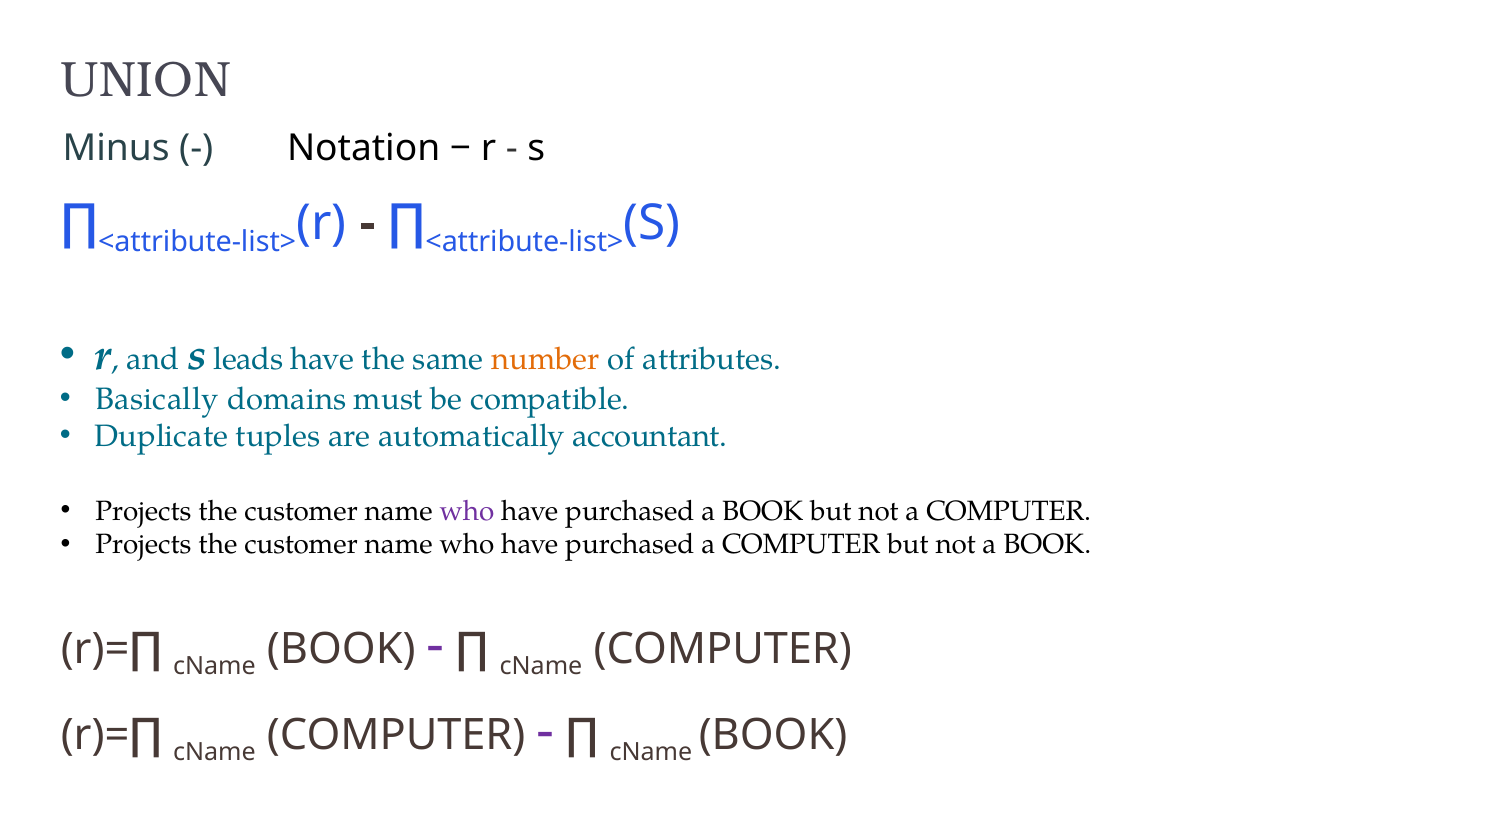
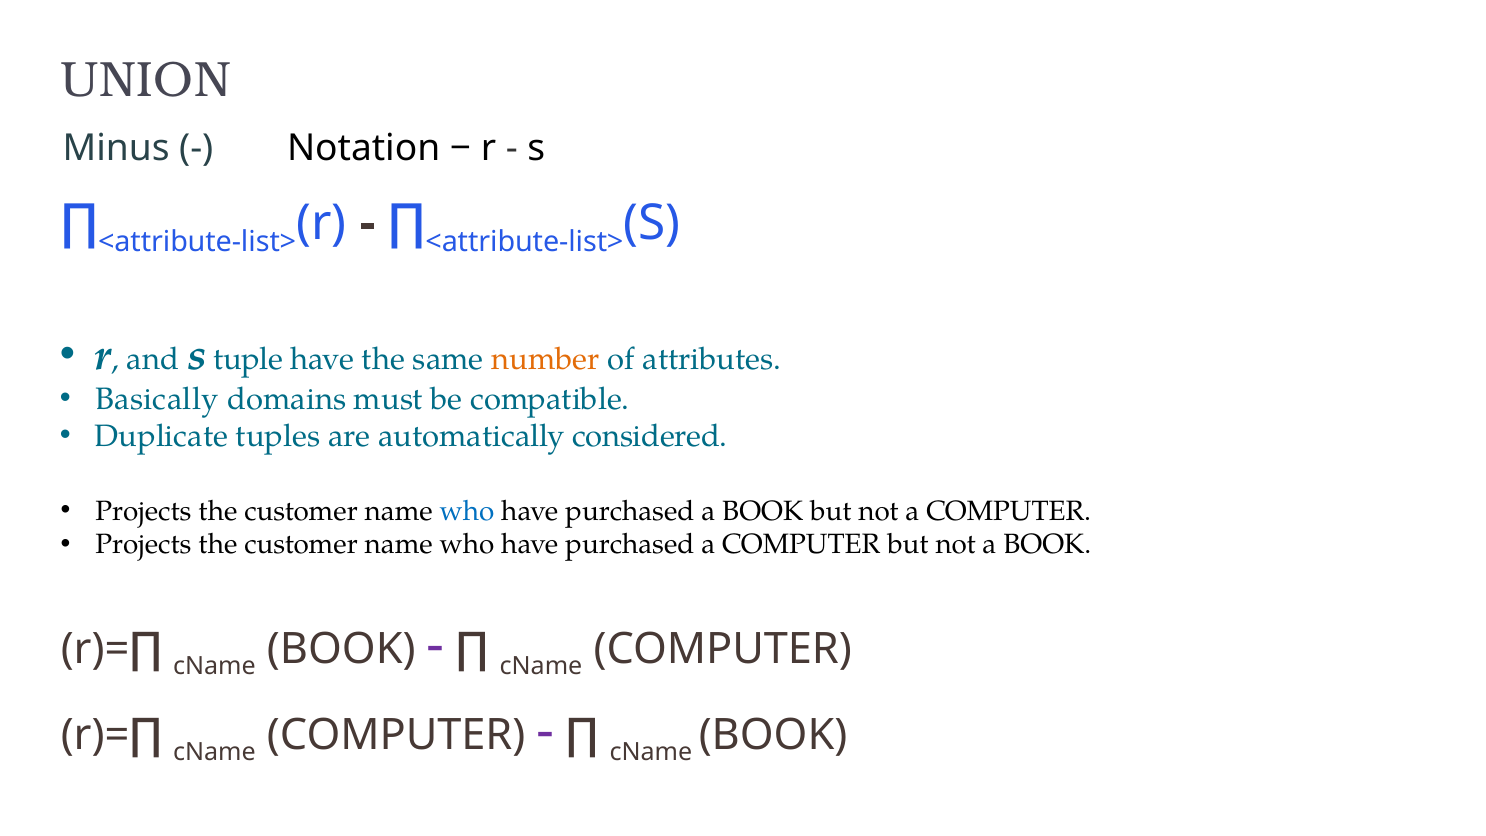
leads: leads -> tuple (248, 360)
accountant: accountant -> considered (650, 436)
who colour: purple -> blue (467, 511)
